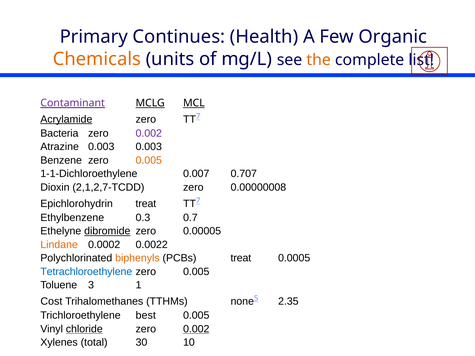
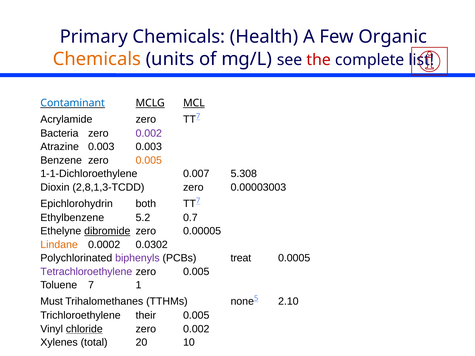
Primary Continues: Continues -> Chemicals (179, 37)
the colour: orange -> red (319, 60)
Contaminant colour: purple -> blue (73, 103)
Acrylamide underline: present -> none (66, 119)
0.707: 0.707 -> 5.308 (244, 174)
2,1,2,7-TCDD: 2,1,2,7-TCDD -> 2,8,1,3-TCDD (108, 187)
0.00000008: 0.00000008 -> 0.00003003 (258, 187)
Epichlorohydrin treat: treat -> both (146, 204)
0.3: 0.3 -> 5.2 (143, 218)
0.0022: 0.0022 -> 0.0302 (152, 245)
biphenyls colour: orange -> purple (137, 258)
Tetrachloroethylene colour: blue -> purple (86, 272)
3: 3 -> 7 (91, 285)
Cost: Cost -> Must (52, 302)
2.35: 2.35 -> 2.10 (288, 302)
best: best -> their (146, 316)
0.002 underline: present -> none (196, 329)
30: 30 -> 20 (141, 343)
